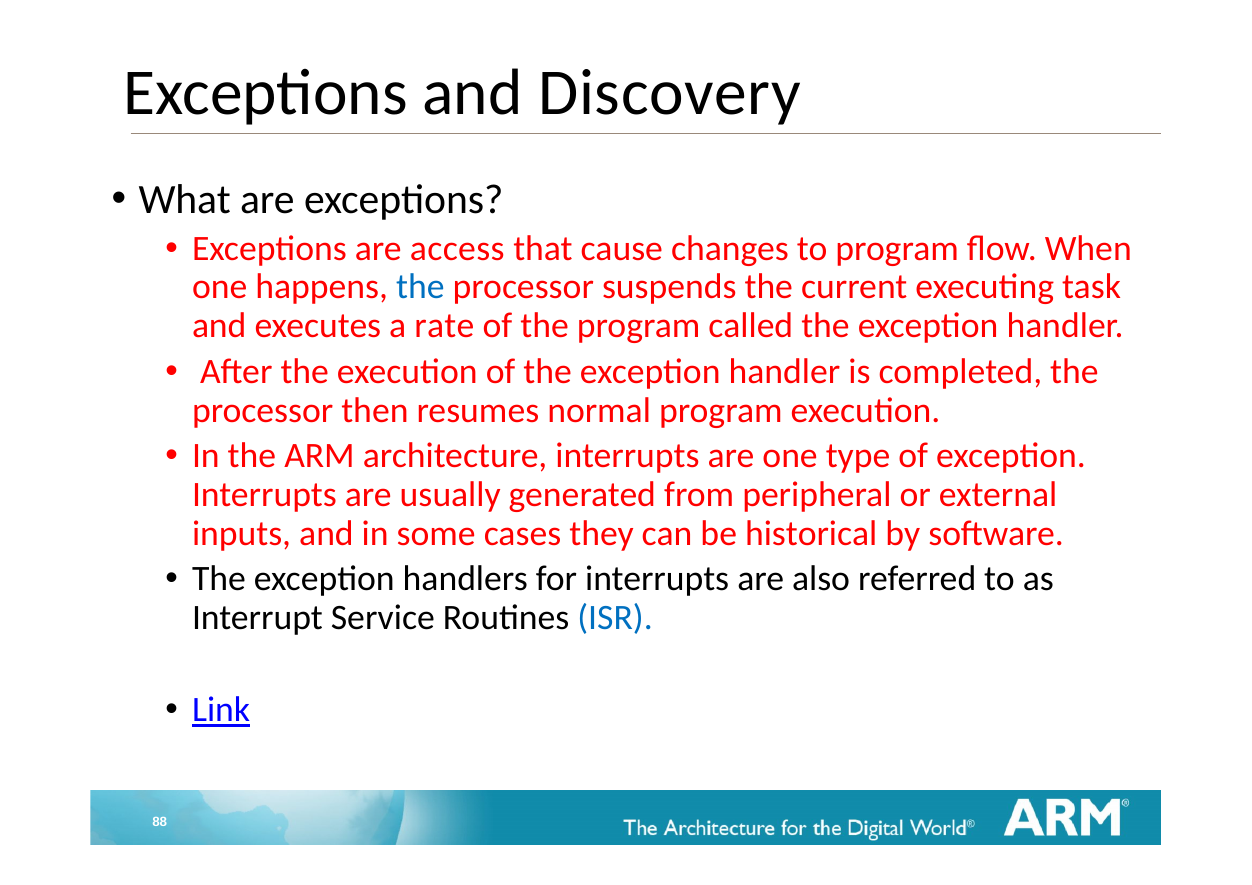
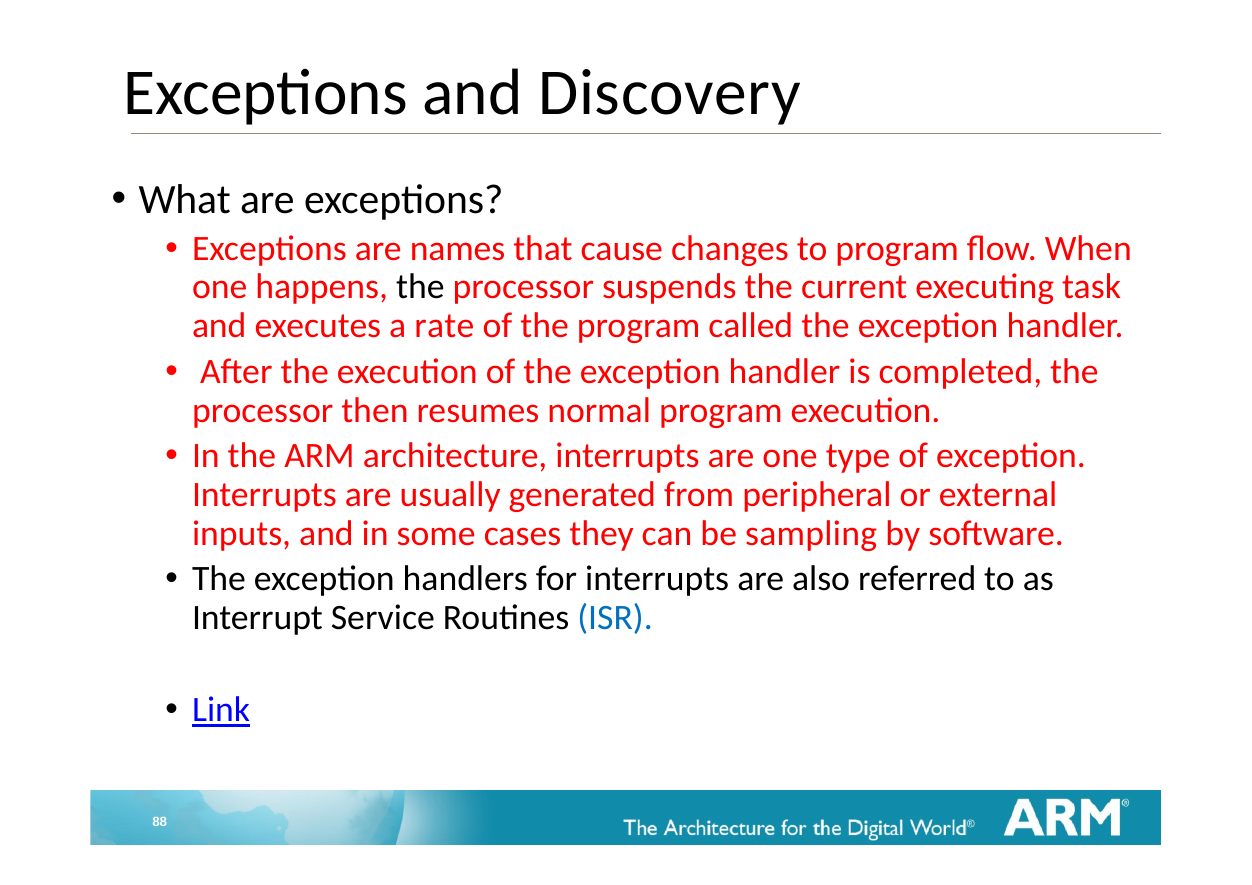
access: access -> names (458, 249)
the colour: blue -> black (420, 287)
historical: historical -> sampling (811, 533)
